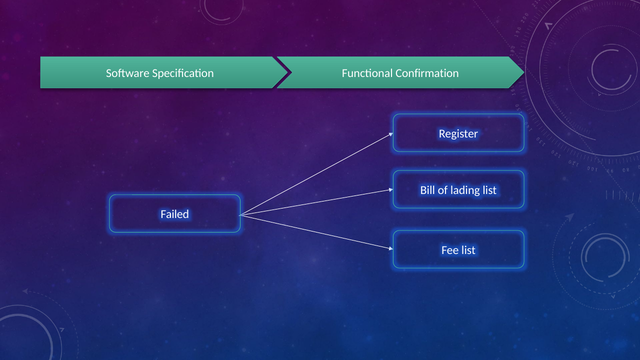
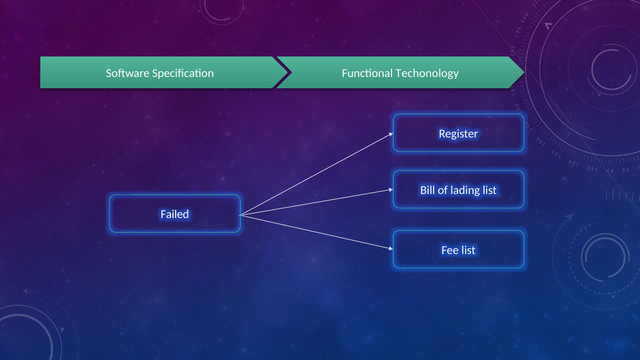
Confirmation: Confirmation -> Techonology (427, 73)
